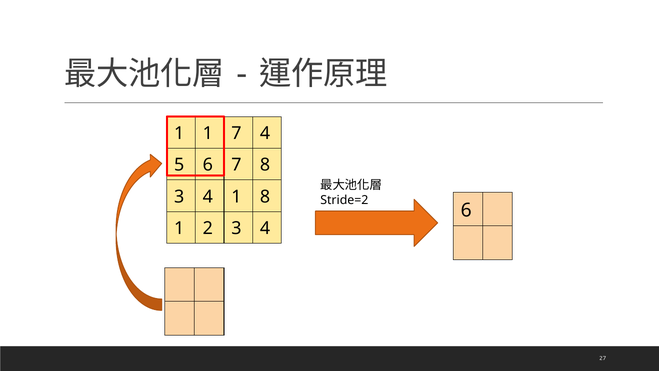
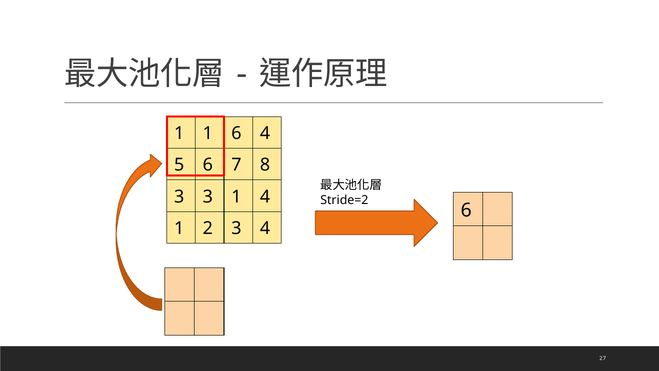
1 7: 7 -> 6 (236, 133)
4: 4 -> 3 (208, 197)
1 8: 8 -> 4 (265, 197)
